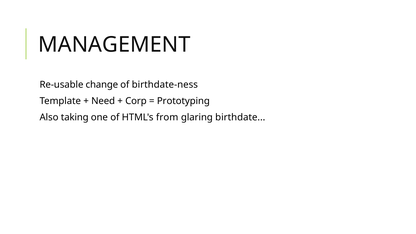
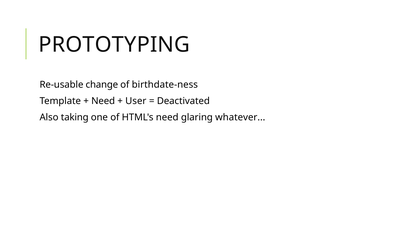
MANAGEMENT: MANAGEMENT -> PROTOTYPING (114, 45)
Corp: Corp -> User (136, 101)
Prototyping: Prototyping -> Deactivated (183, 101)
HTML's from: from -> need (167, 117)
birthdate: birthdate -> whatever (240, 117)
